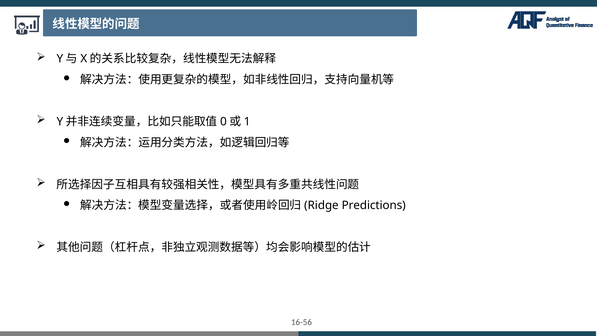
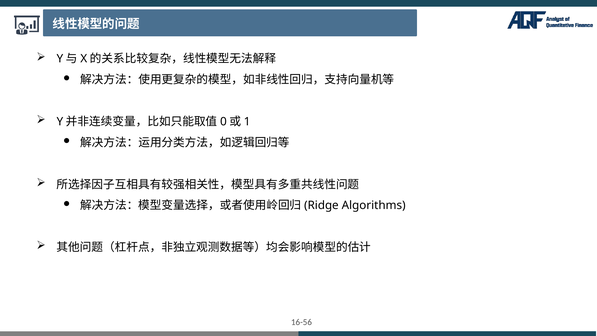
Predictions: Predictions -> Algorithms (374, 205)
